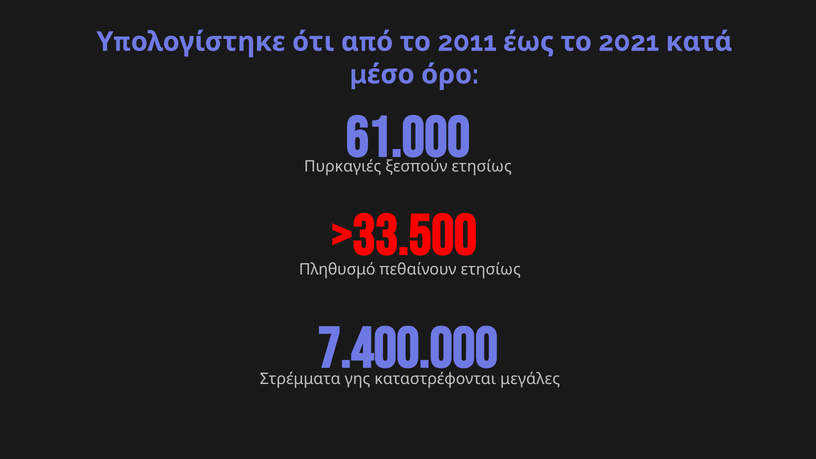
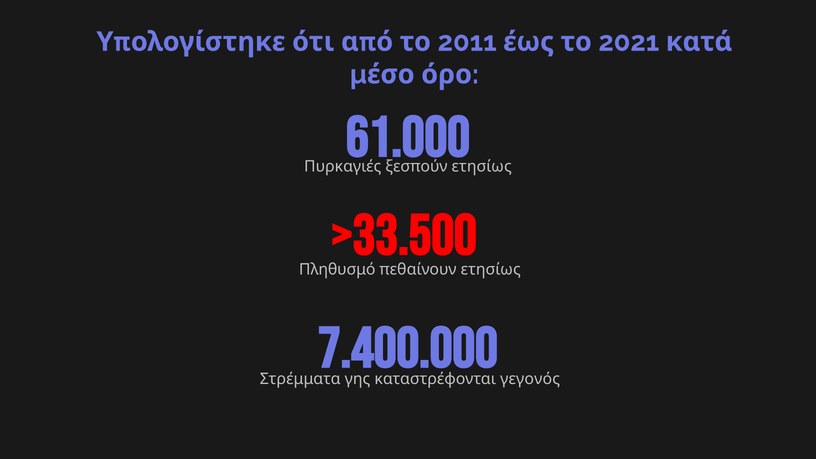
μεγάλες: μεγάλες -> γεγονός (530, 379)
